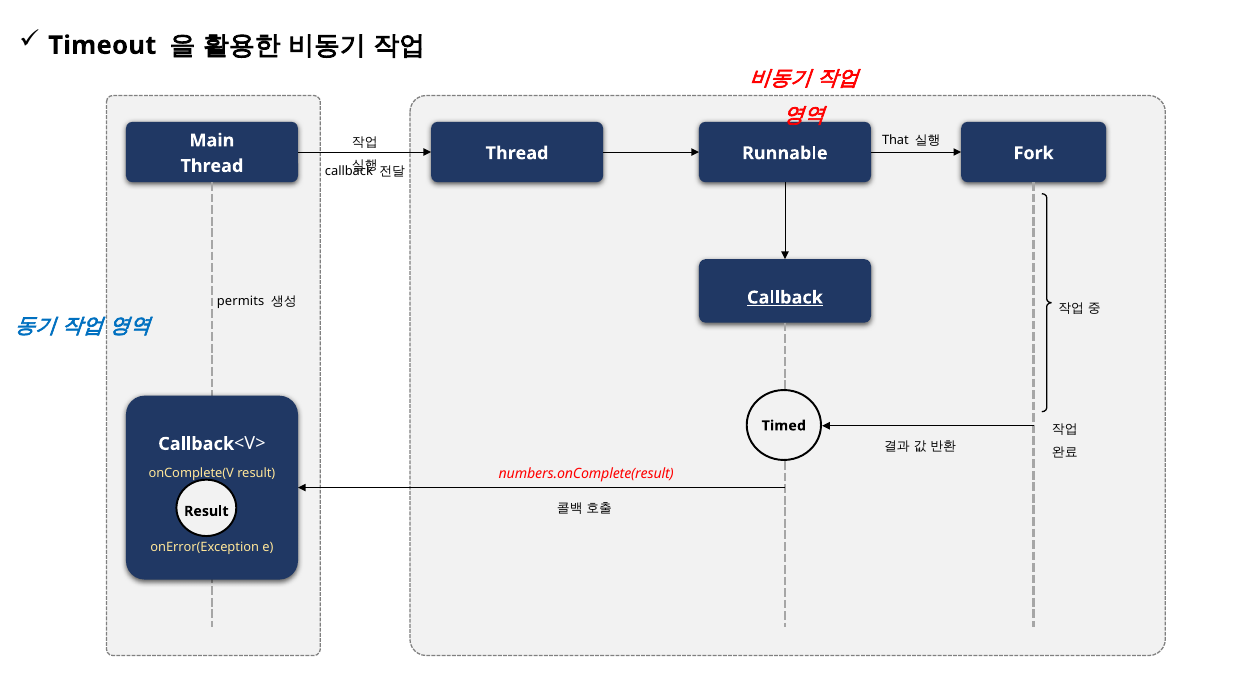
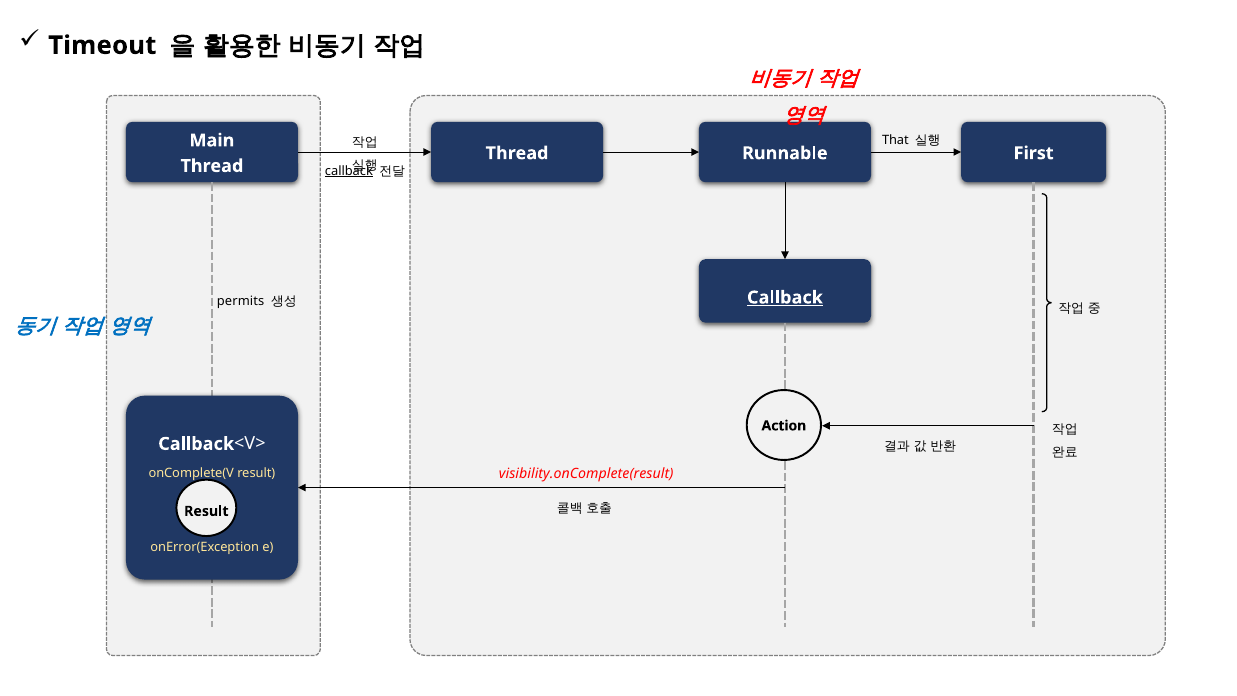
Fork: Fork -> First (1034, 153)
callback underline: none -> present (349, 171)
Timed: Timed -> Action (784, 426)
numbers.onComplete(result: numbers.onComplete(result -> visibility.onComplete(result (586, 474)
